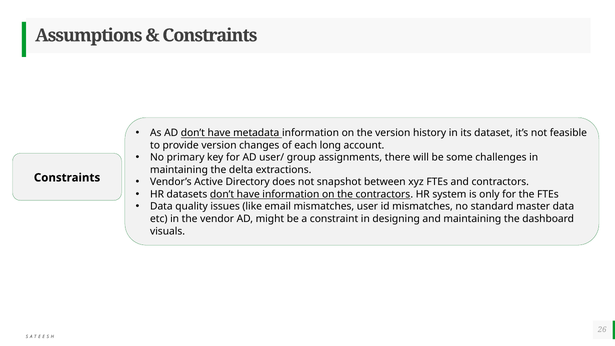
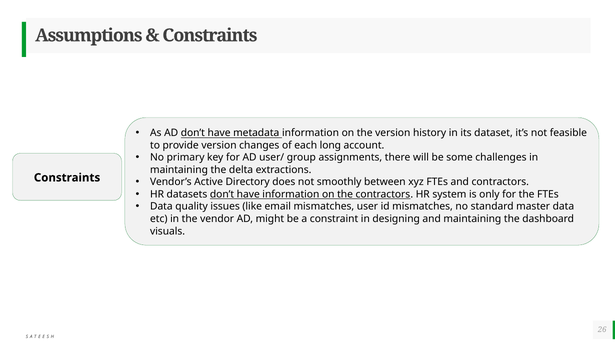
snapshot: snapshot -> smoothly (339, 182)
